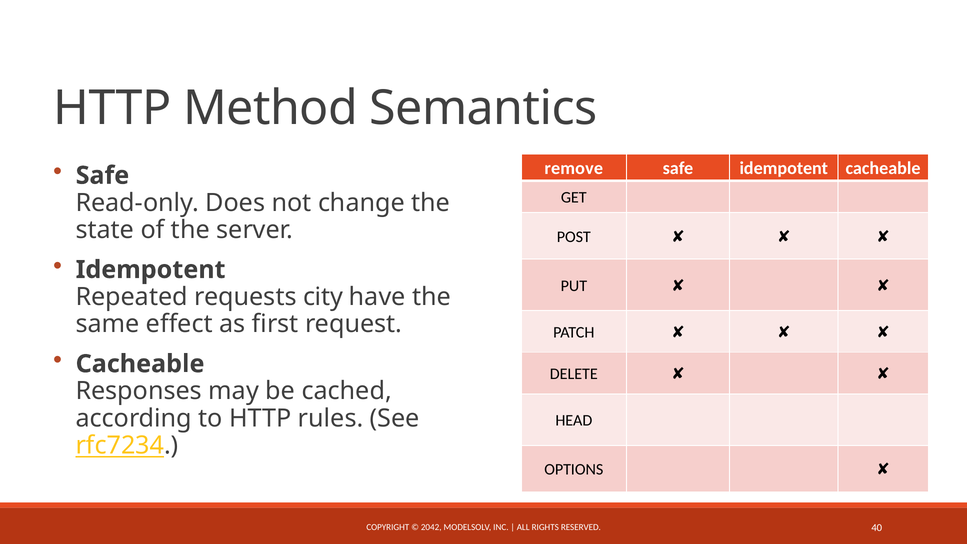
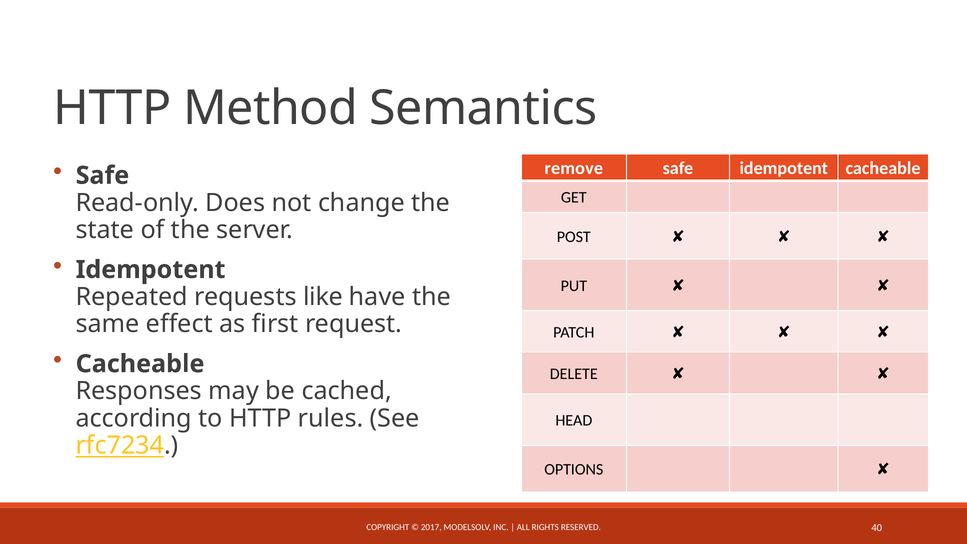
city: city -> like (323, 297)
2042: 2042 -> 2017 (431, 527)
